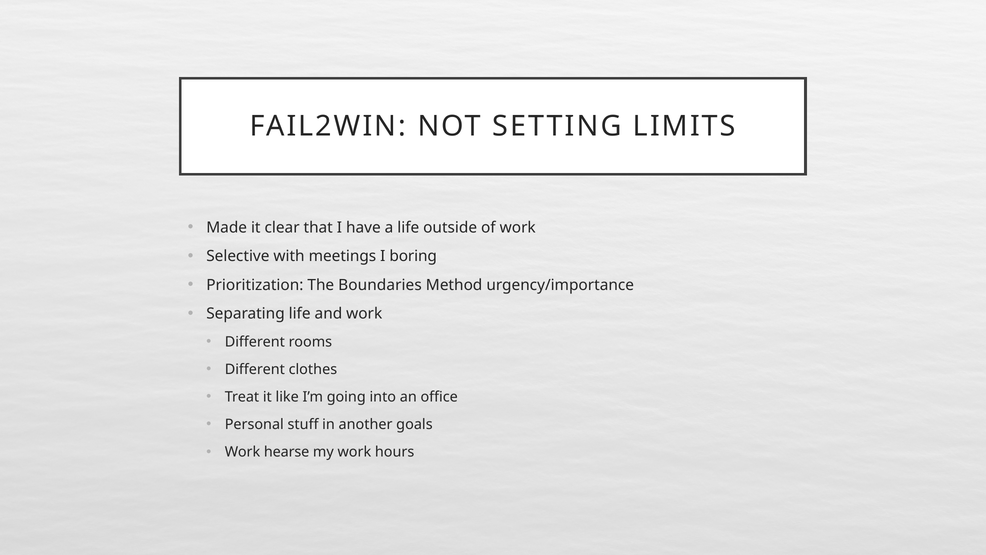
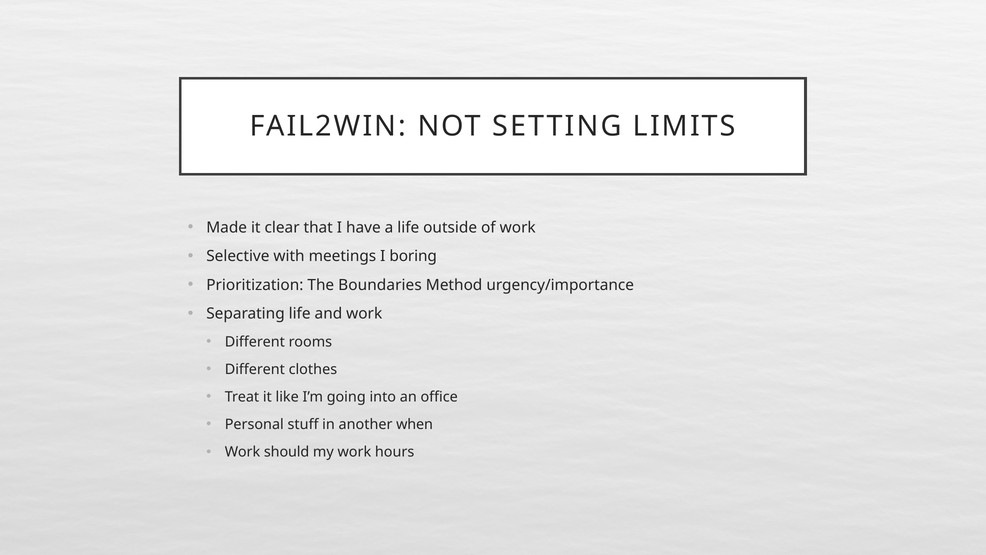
goals: goals -> when (415, 424)
hearse: hearse -> should (287, 452)
